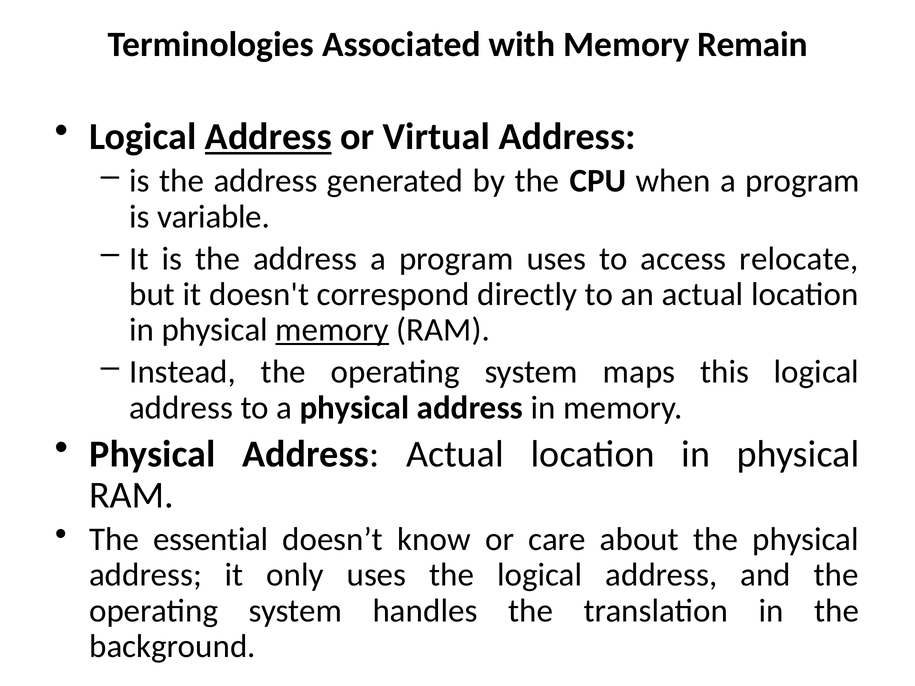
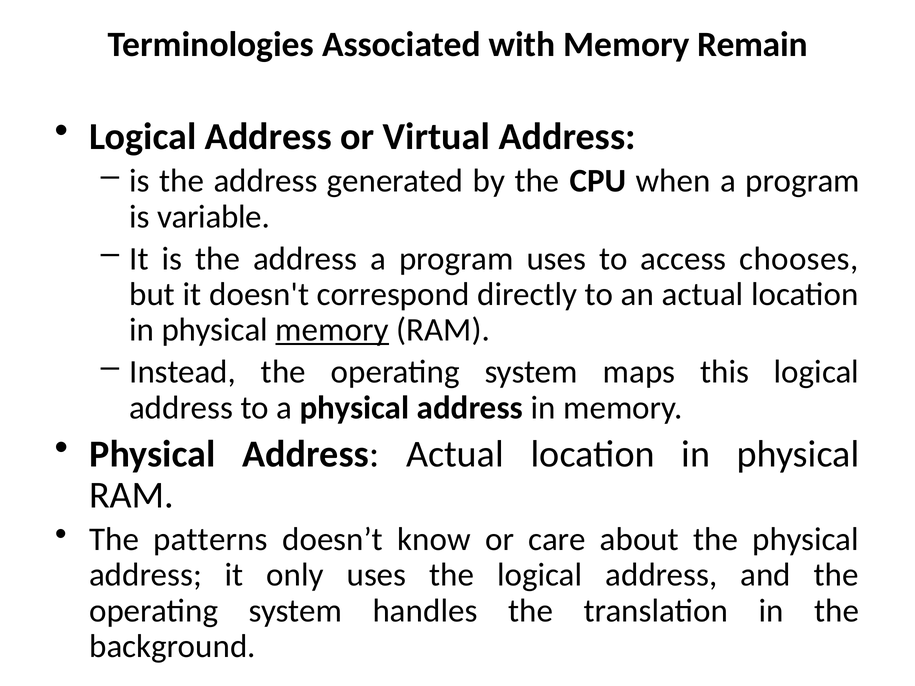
Address underline: present -> none (268, 137)
relocate: relocate -> chooses (799, 259)
essential: essential -> patterns (211, 540)
